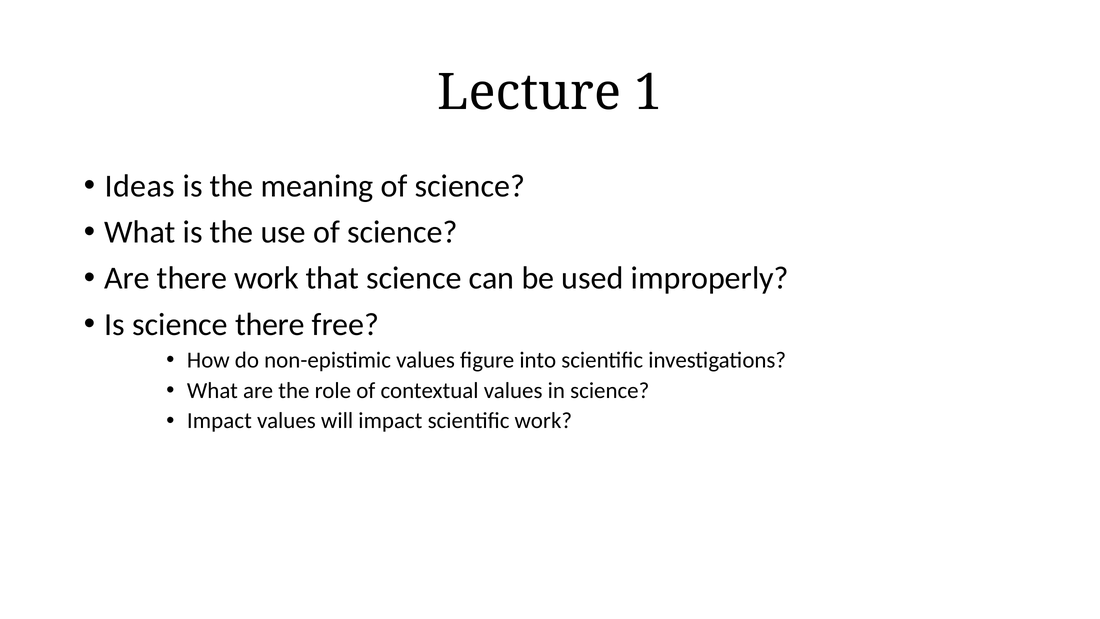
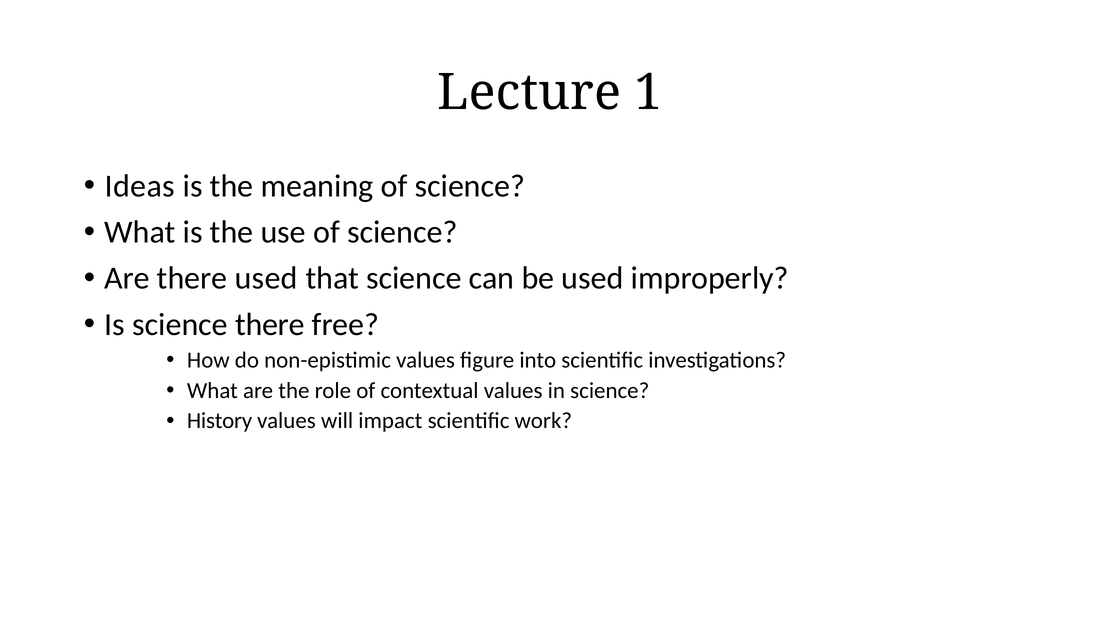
there work: work -> used (266, 278)
Impact: Impact -> History (220, 421)
